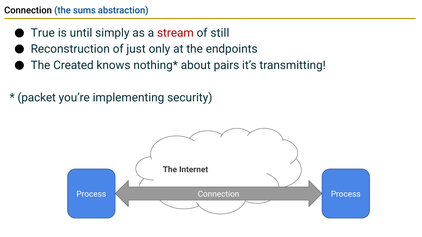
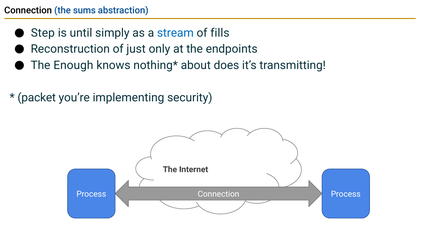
True: True -> Step (43, 33)
stream colour: red -> blue (175, 33)
still: still -> fills (220, 33)
Created: Created -> Enough (73, 65)
pairs: pairs -> does (226, 65)
